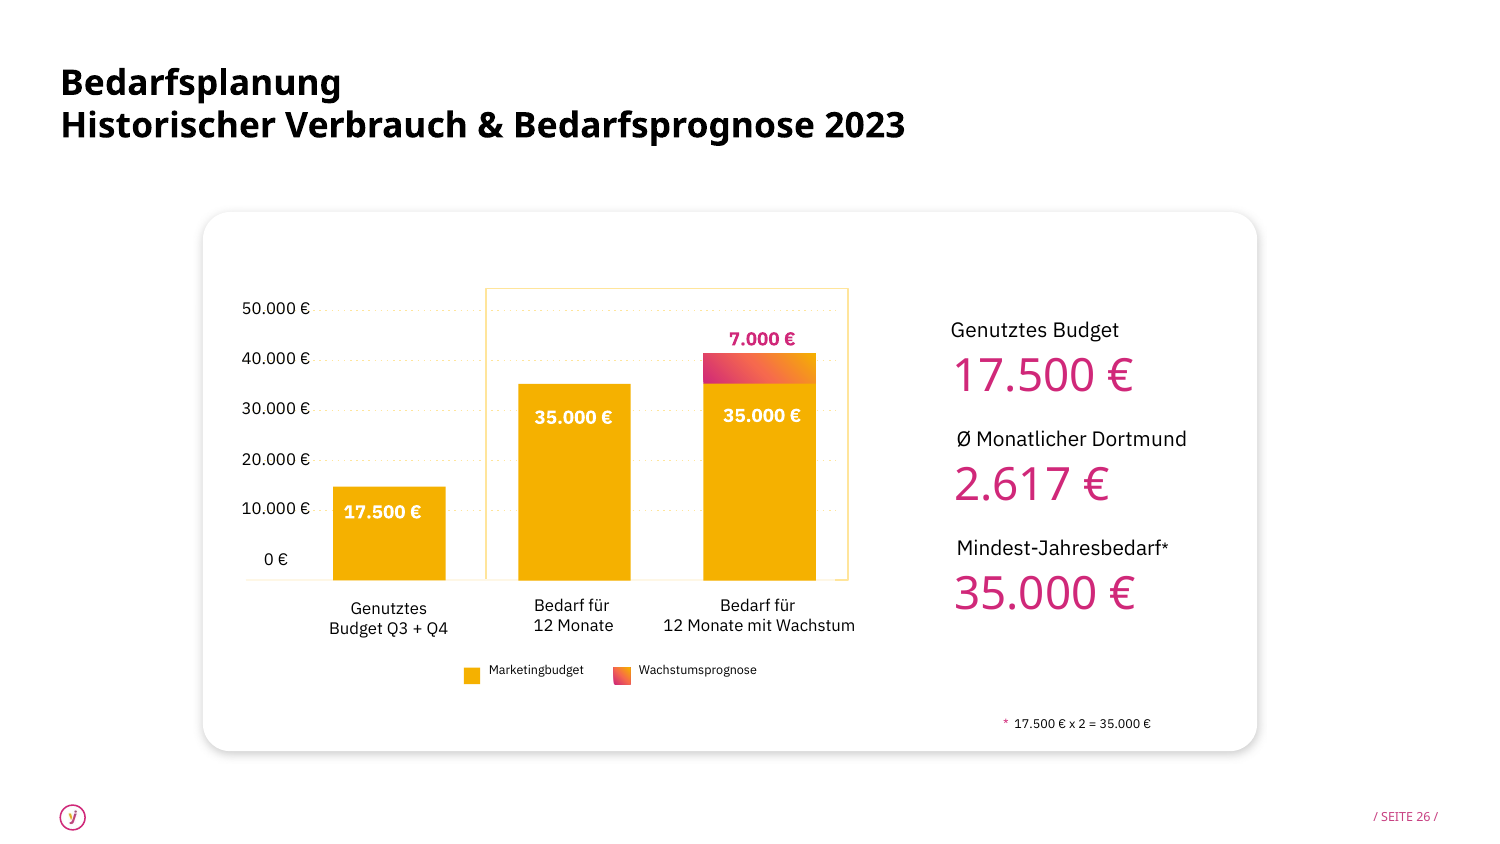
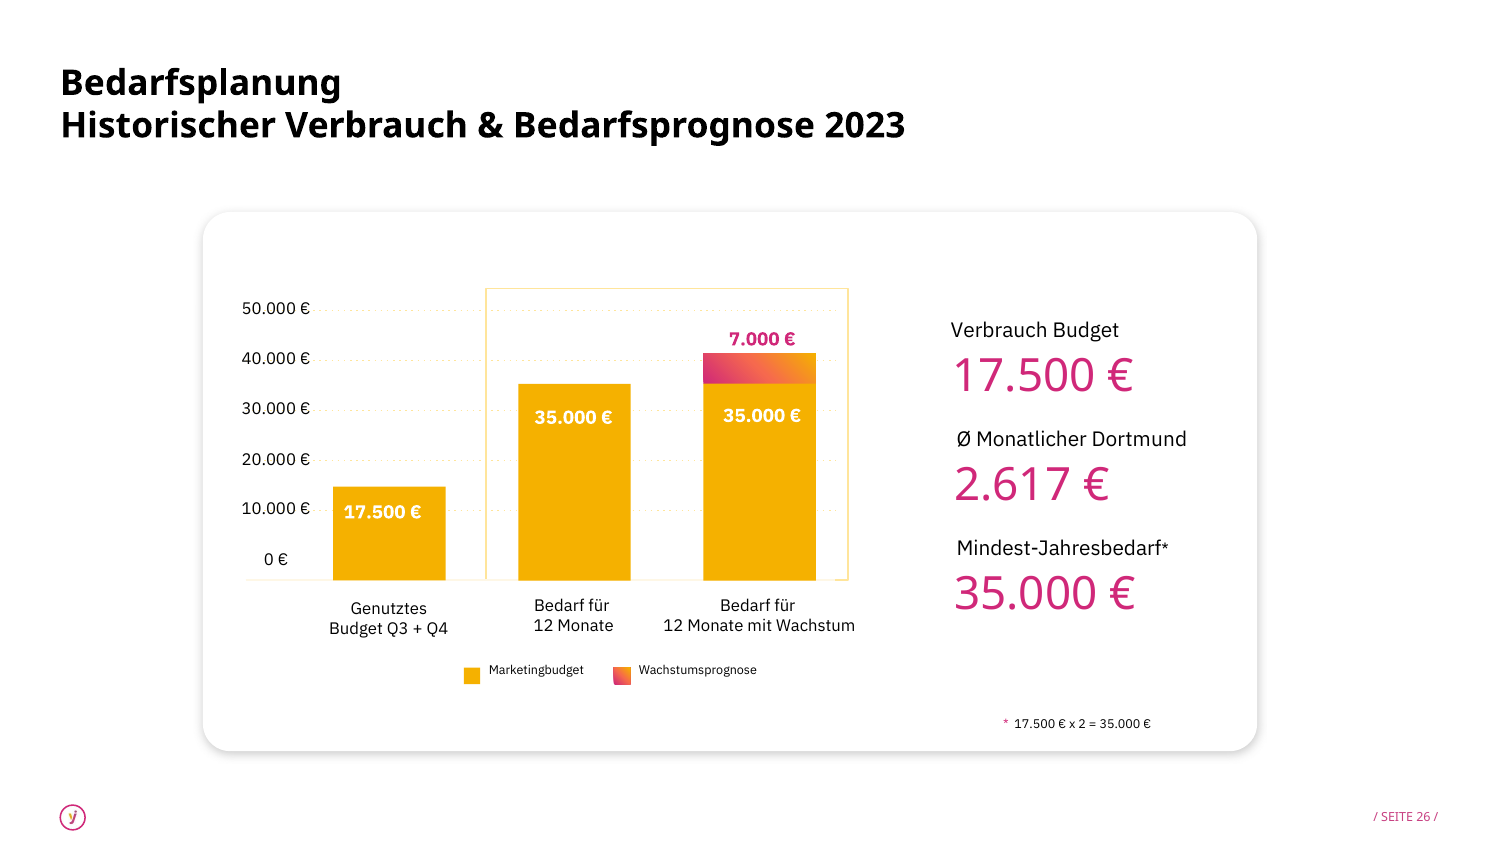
Genutztes: Genutztes -> Verbrauch (999, 331)
